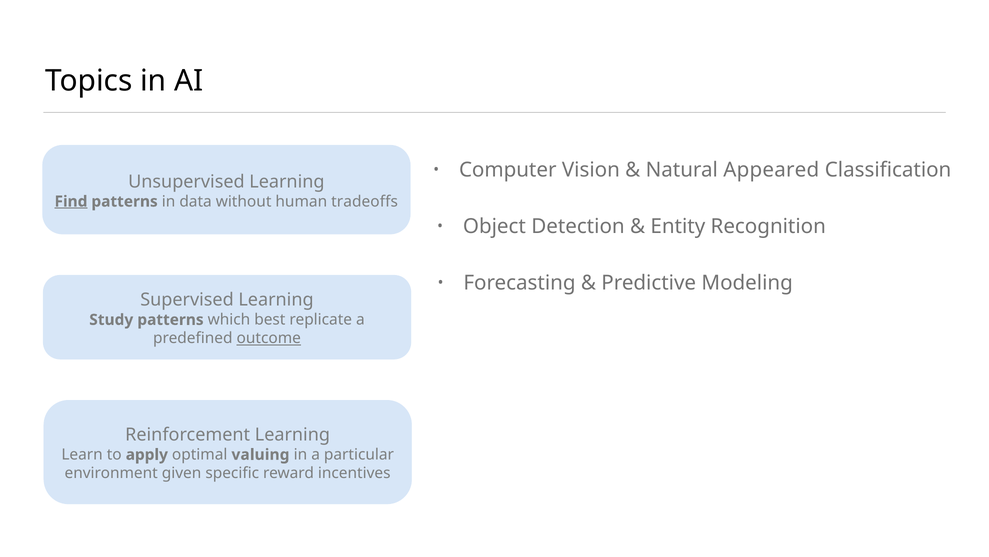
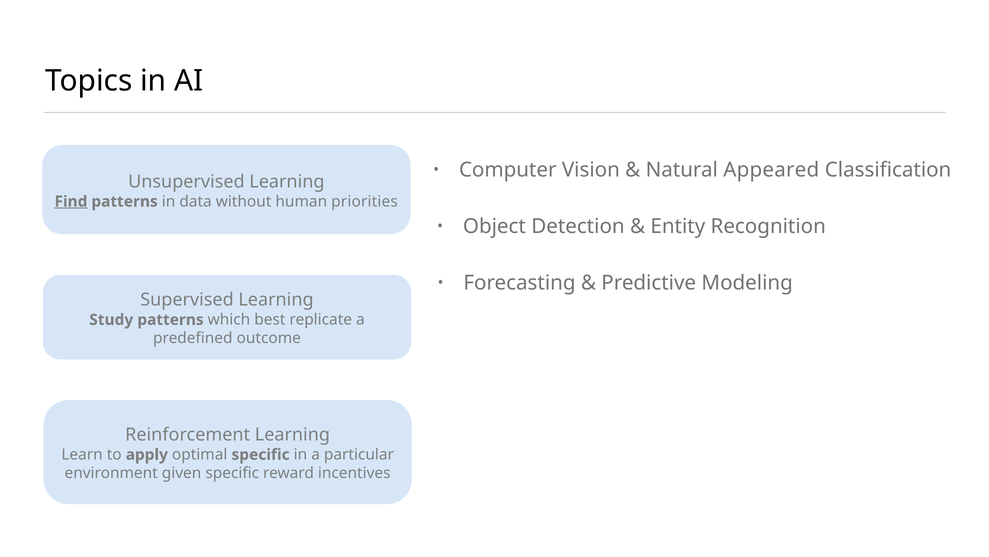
tradeoffs: tradeoffs -> priorities (365, 201)
outcome underline: present -> none (269, 338)
optimal valuing: valuing -> specific (261, 454)
